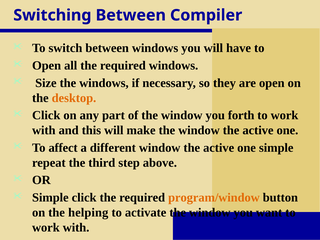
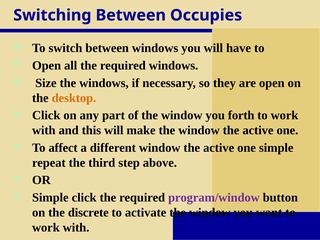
Compiler: Compiler -> Occupies (206, 15)
program/window colour: orange -> purple (214, 198)
helping: helping -> discrete (88, 212)
